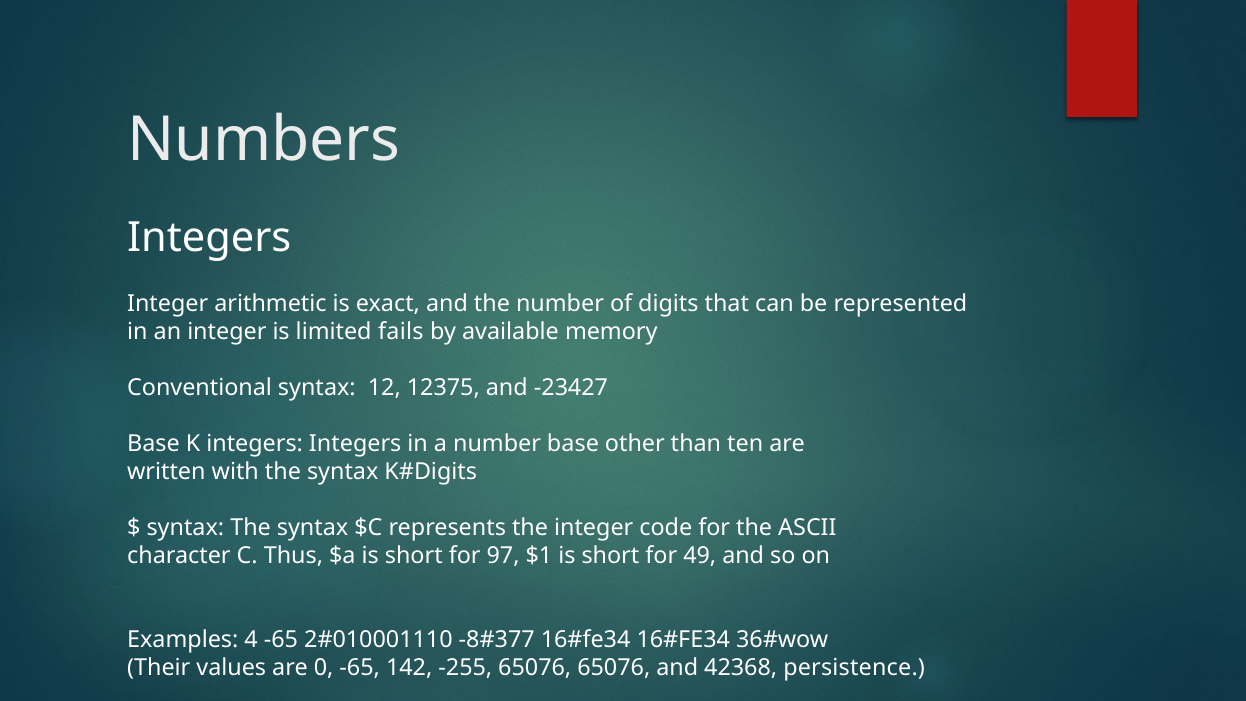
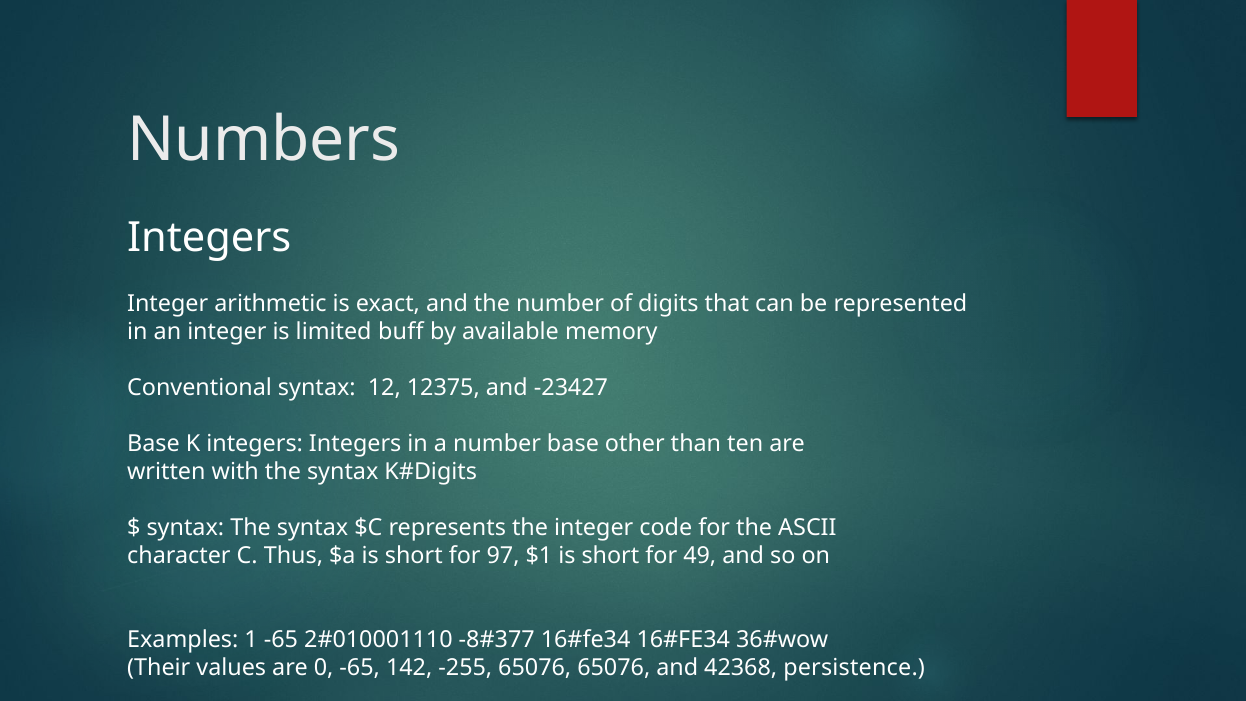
fails: fails -> buff (401, 332)
4: 4 -> 1 (251, 640)
